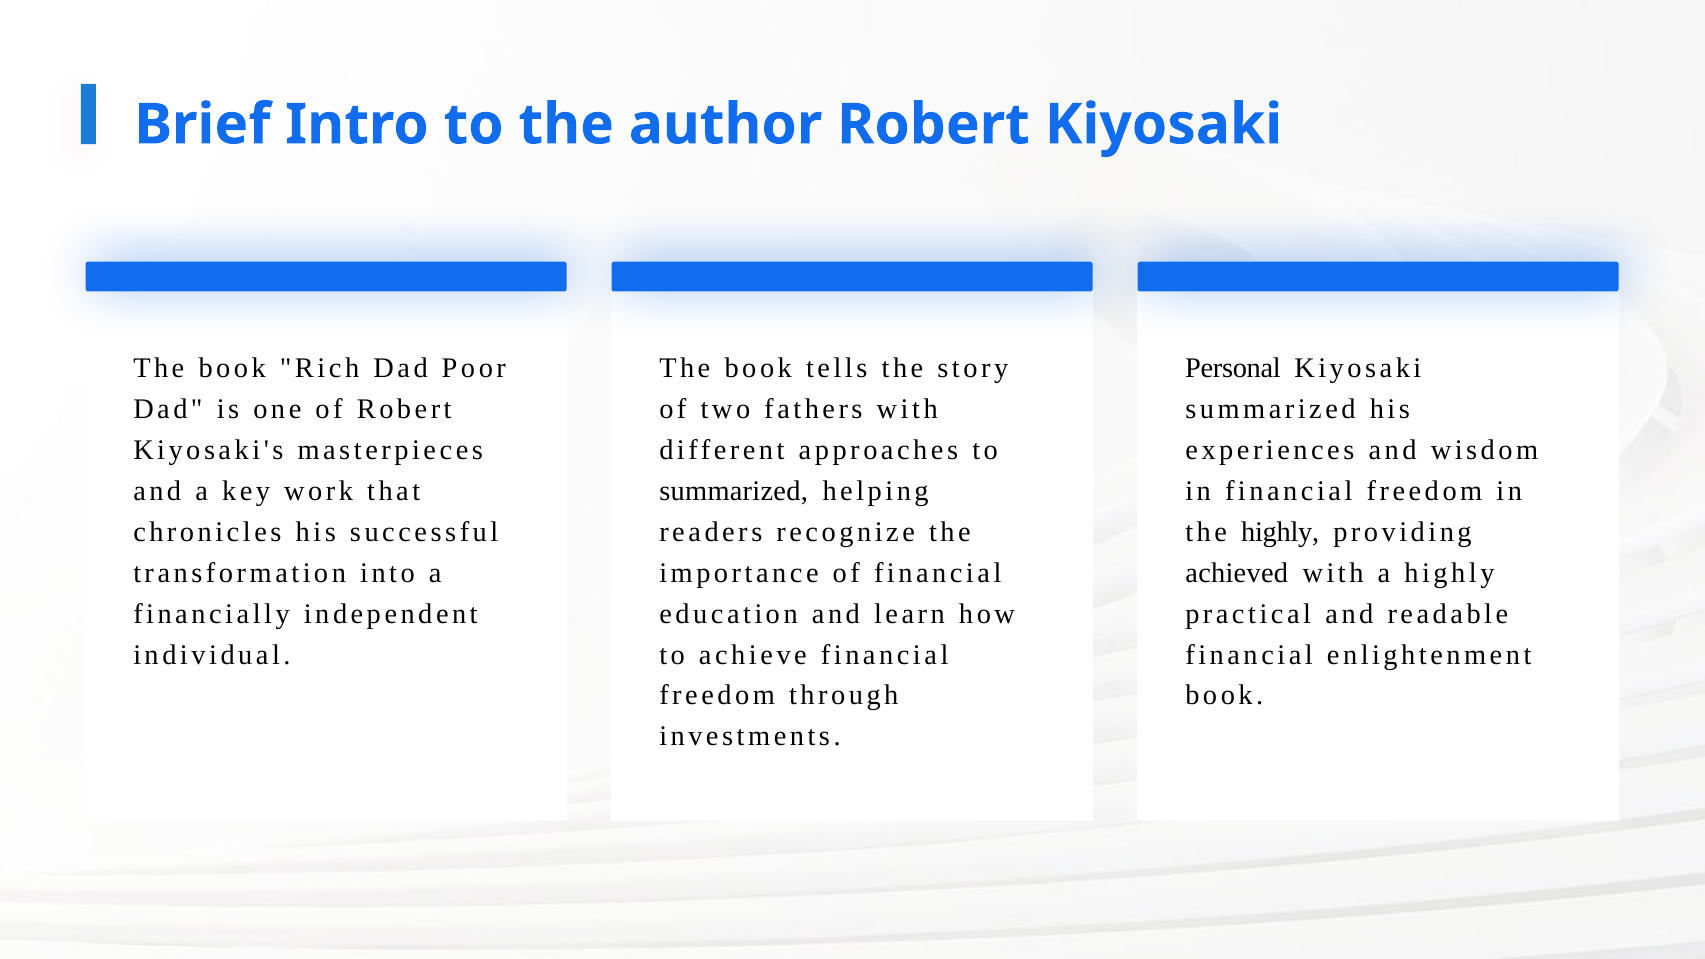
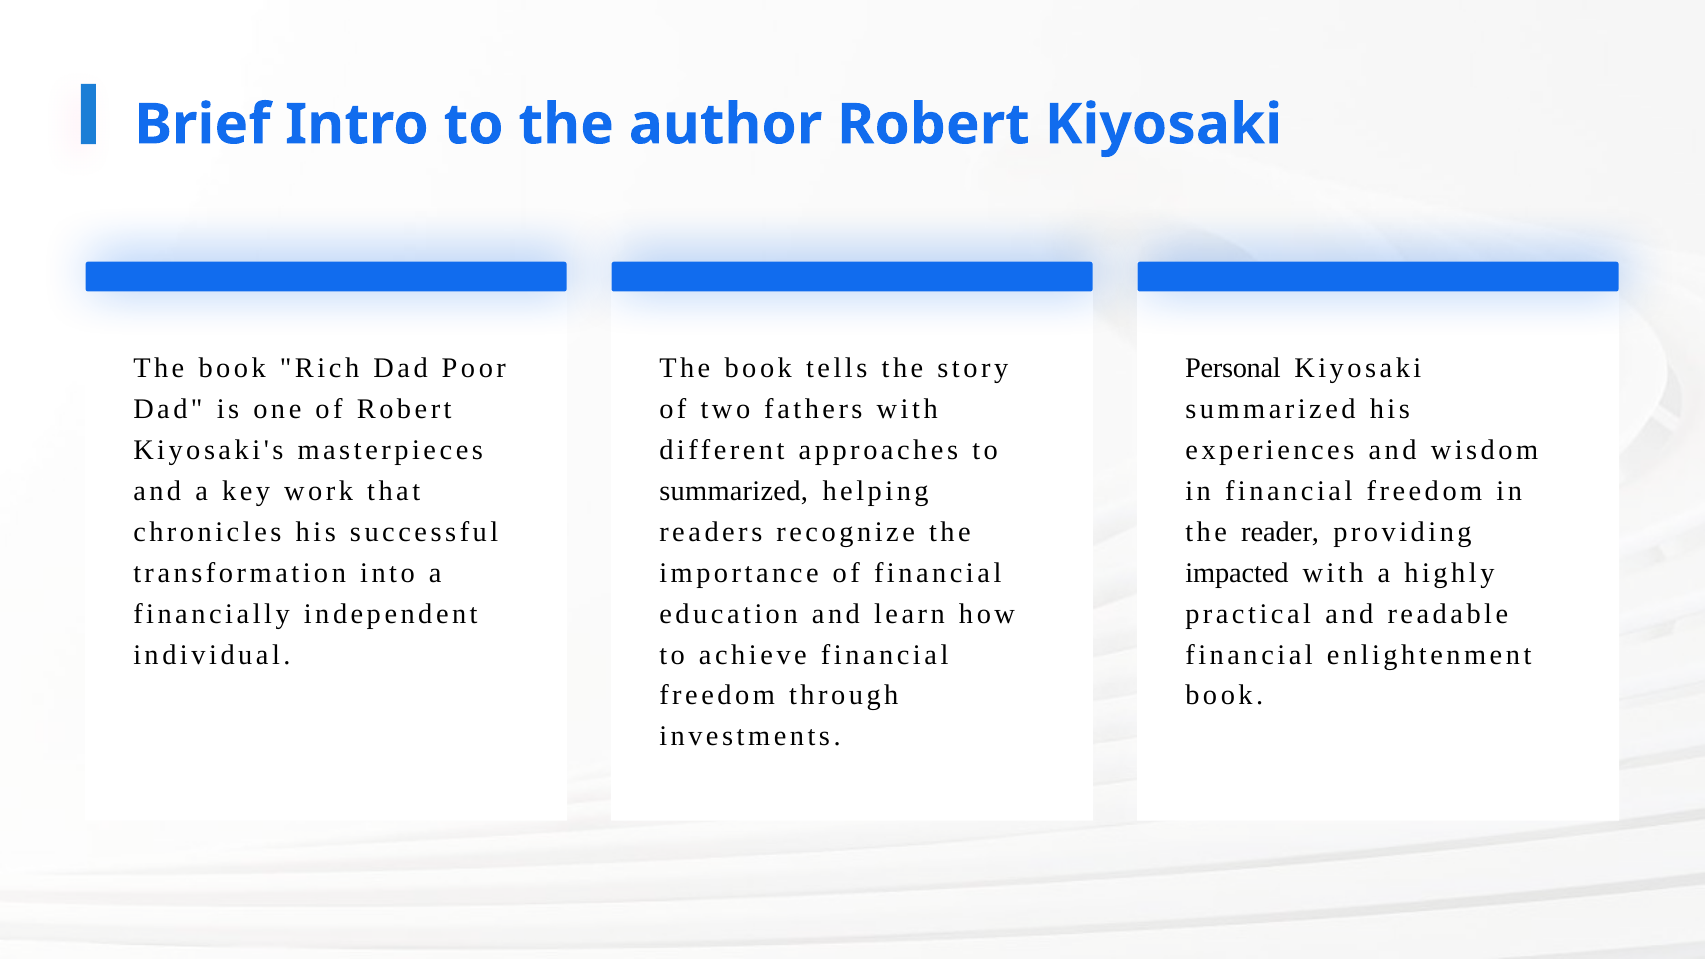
the highly: highly -> reader (1280, 532)
achieved: achieved -> impacted (1237, 573)
